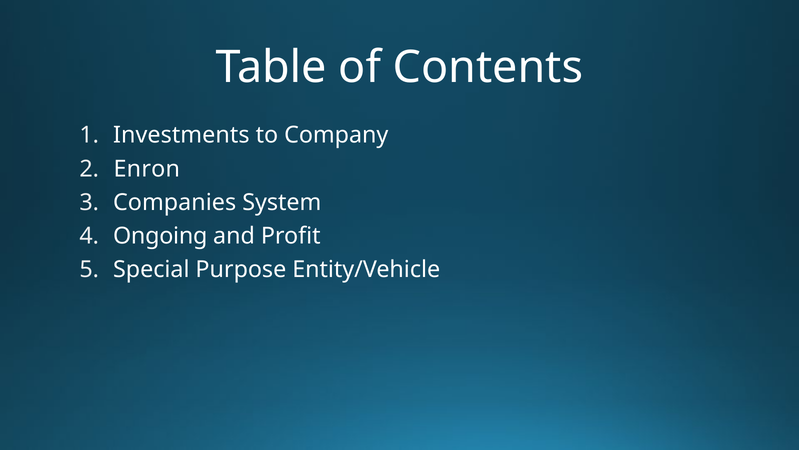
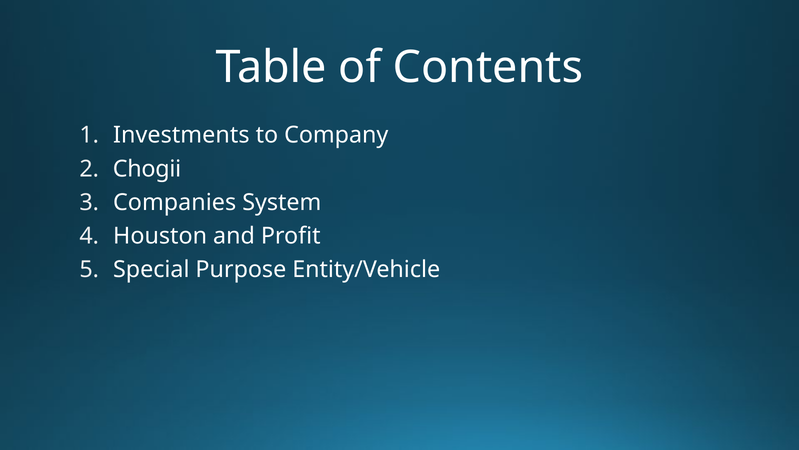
Enron: Enron -> Chogii (147, 169)
Ongoing: Ongoing -> Houston (160, 236)
